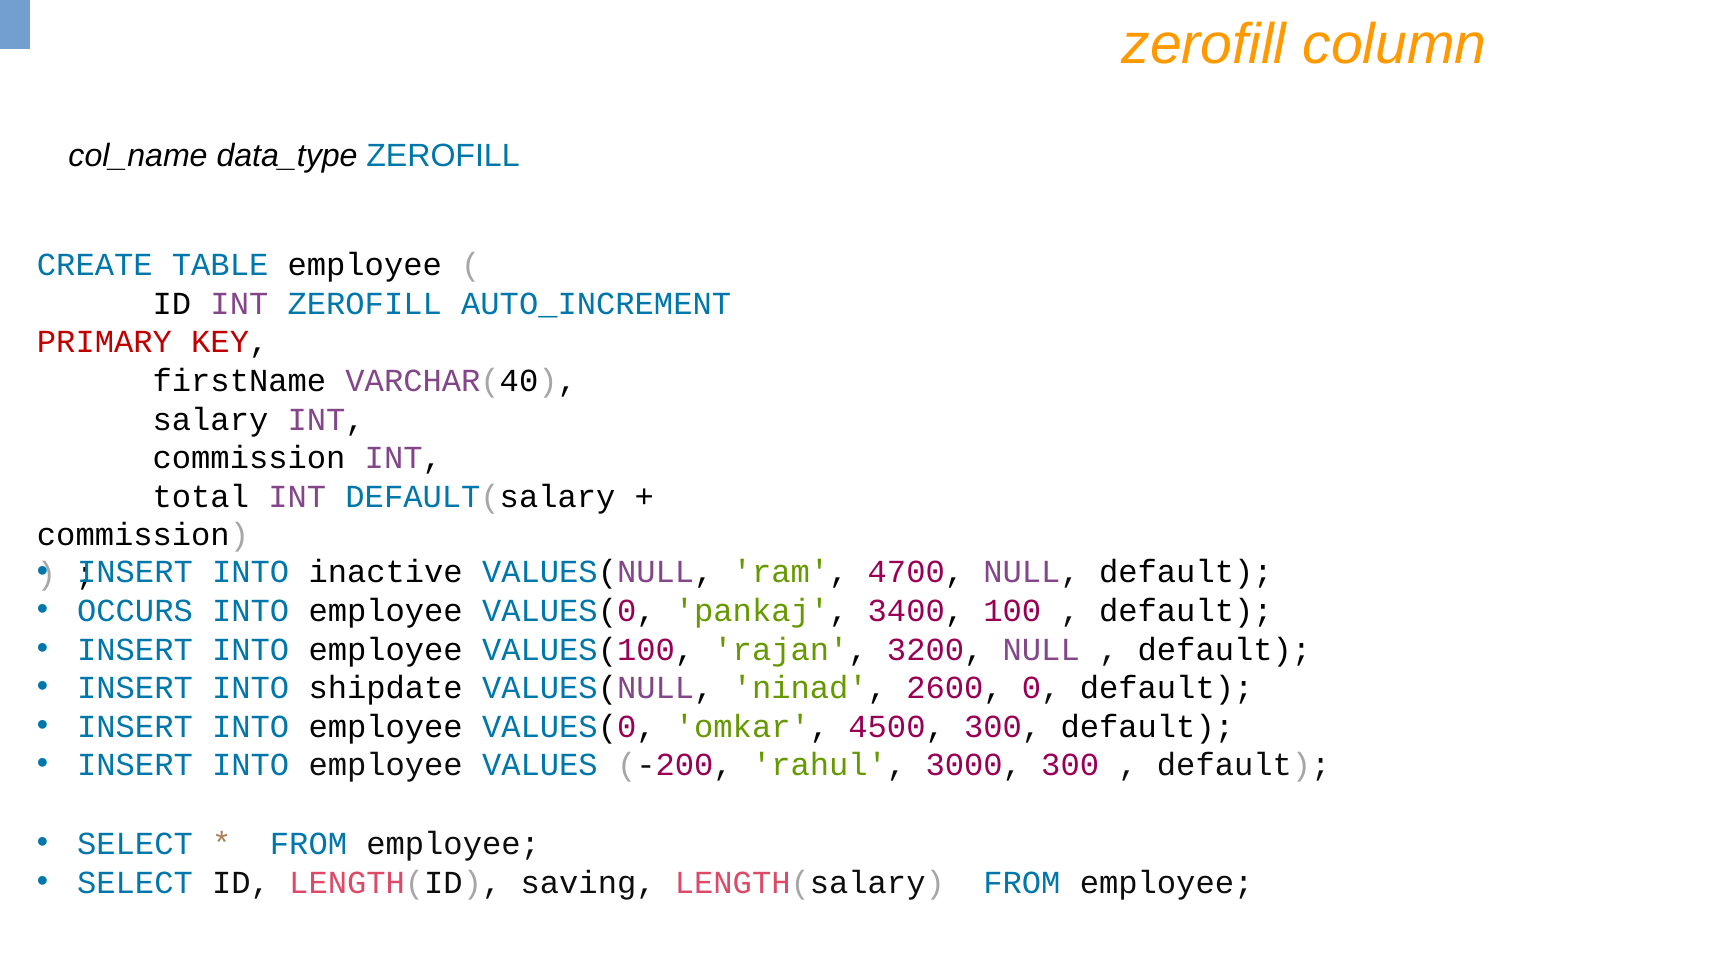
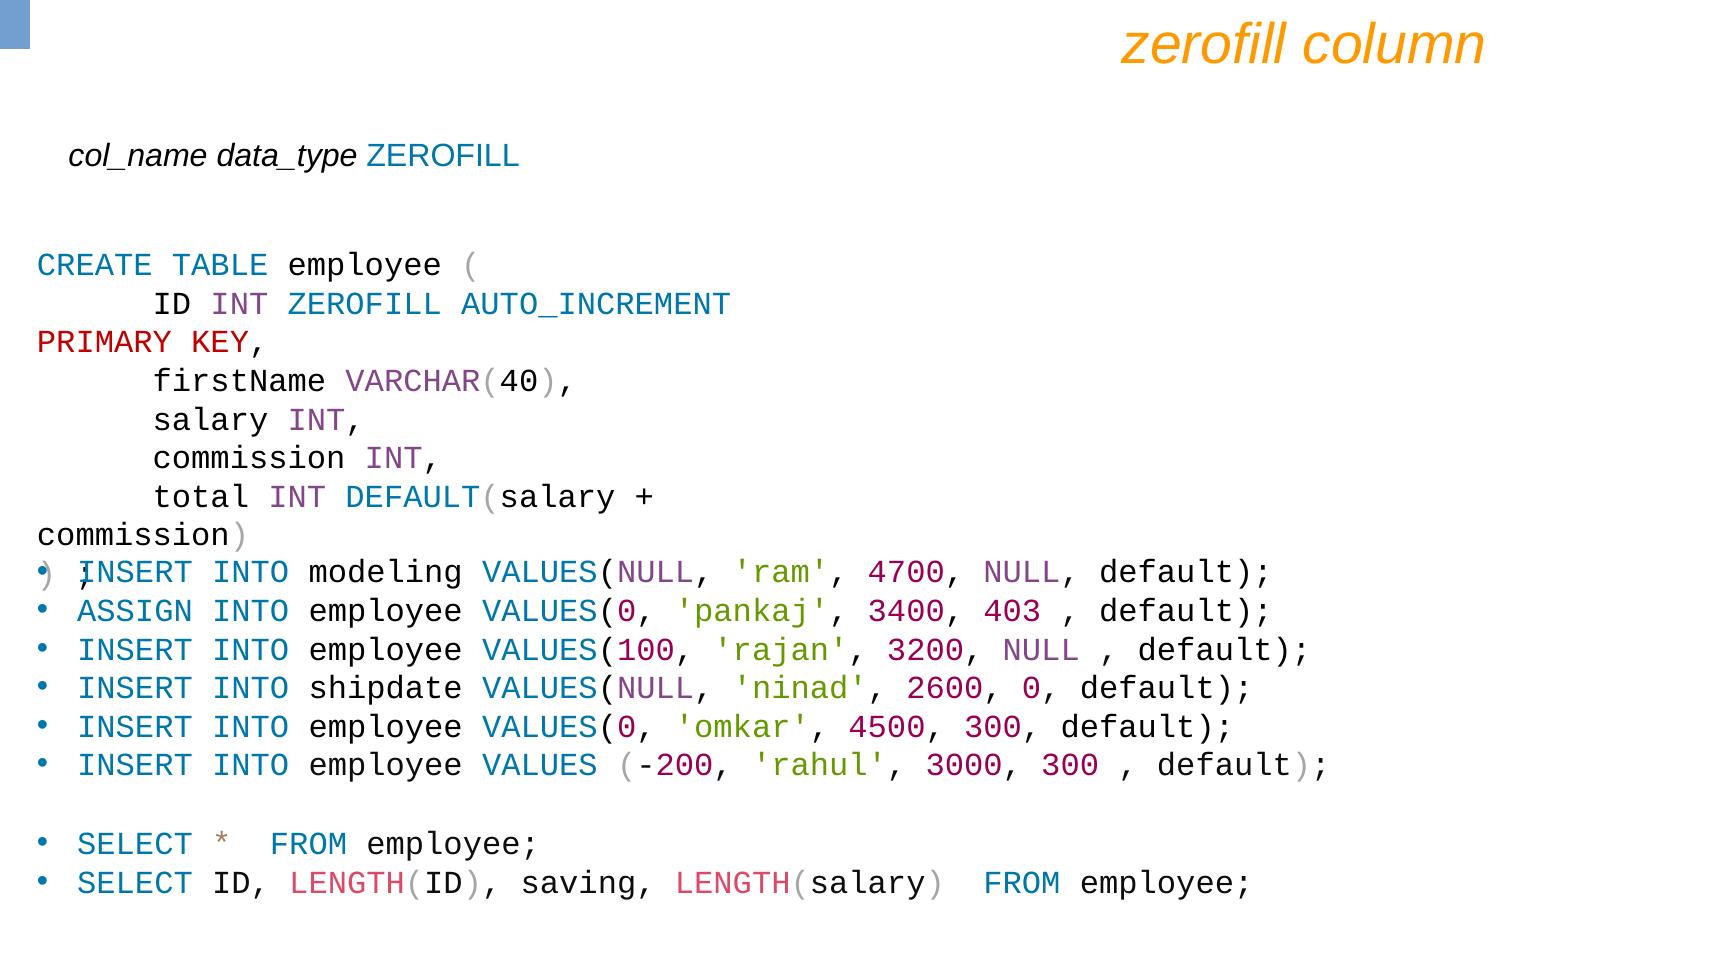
inactive: inactive -> modeling (386, 572)
OCCURS: OCCURS -> ASSIGN (135, 611)
100: 100 -> 403 (1012, 611)
